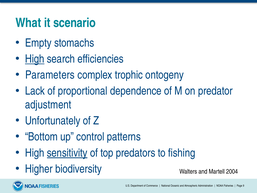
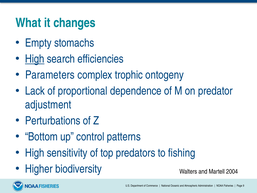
scenario: scenario -> changes (74, 23)
Unfortunately: Unfortunately -> Perturbations (53, 121)
sensitivity underline: present -> none (67, 153)
